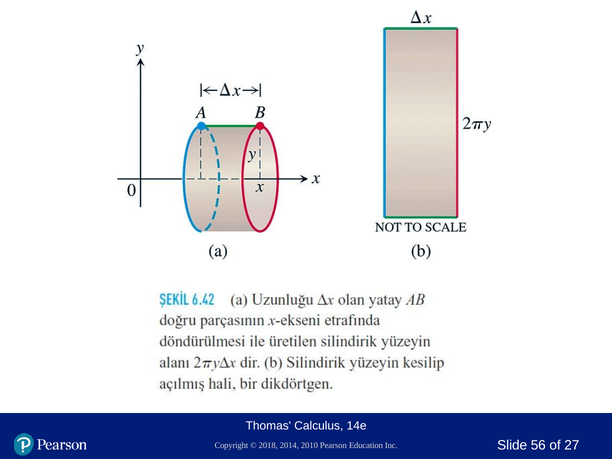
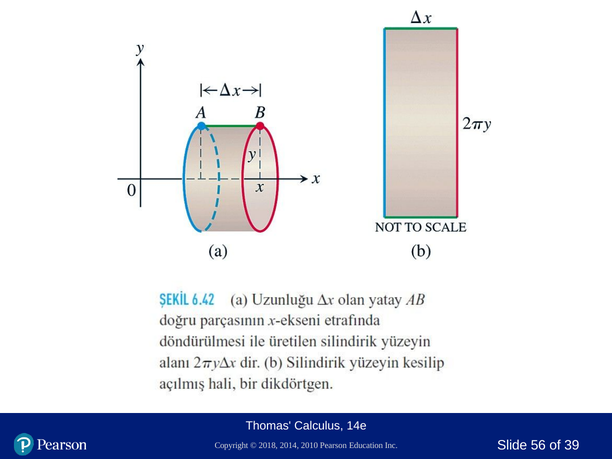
27: 27 -> 39 (572, 445)
